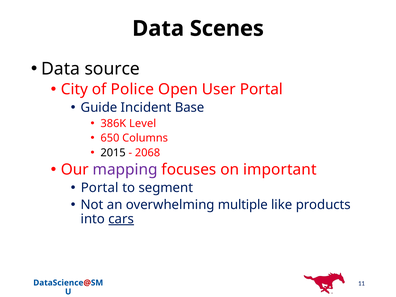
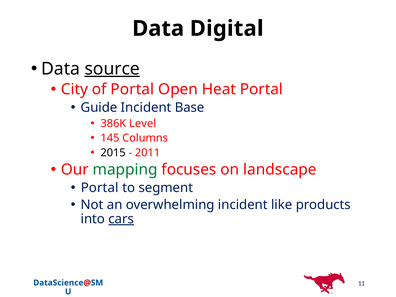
Scenes: Scenes -> Digital (227, 29)
source underline: none -> present (112, 69)
of Police: Police -> Portal (132, 89)
User: User -> Heat (219, 89)
650: 650 -> 145 (110, 138)
2068: 2068 -> 2011 (148, 153)
mapping colour: purple -> green (125, 170)
important: important -> landscape (280, 170)
overwhelming multiple: multiple -> incident (243, 205)
